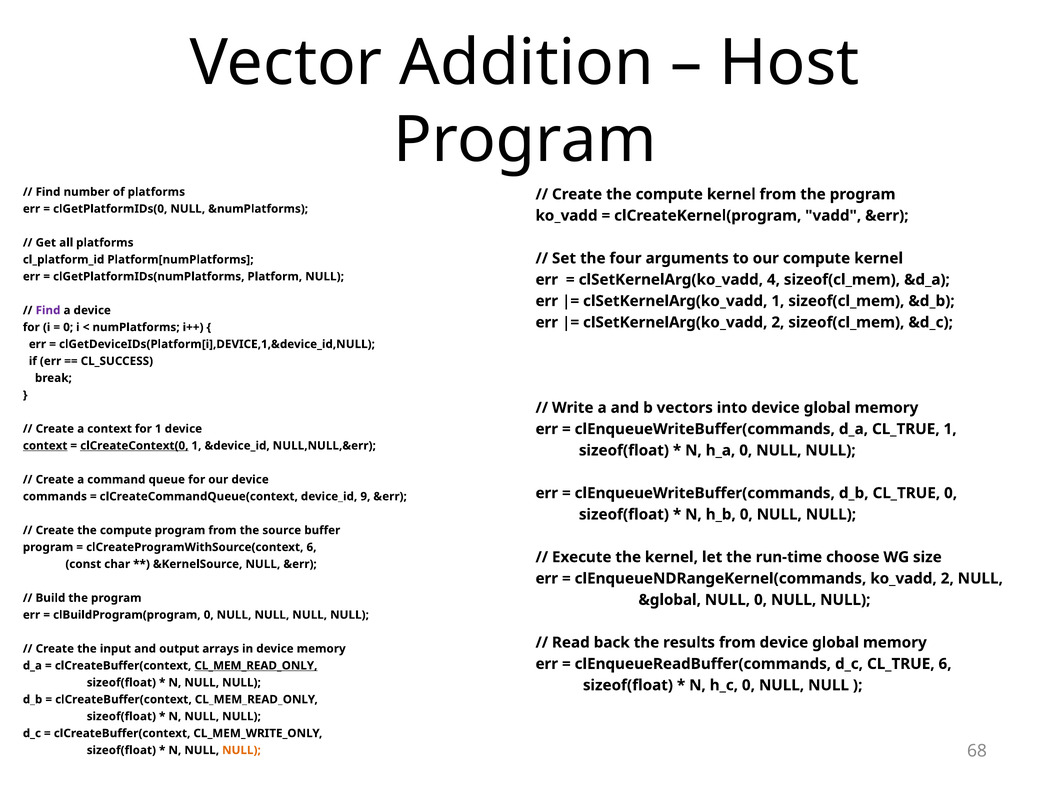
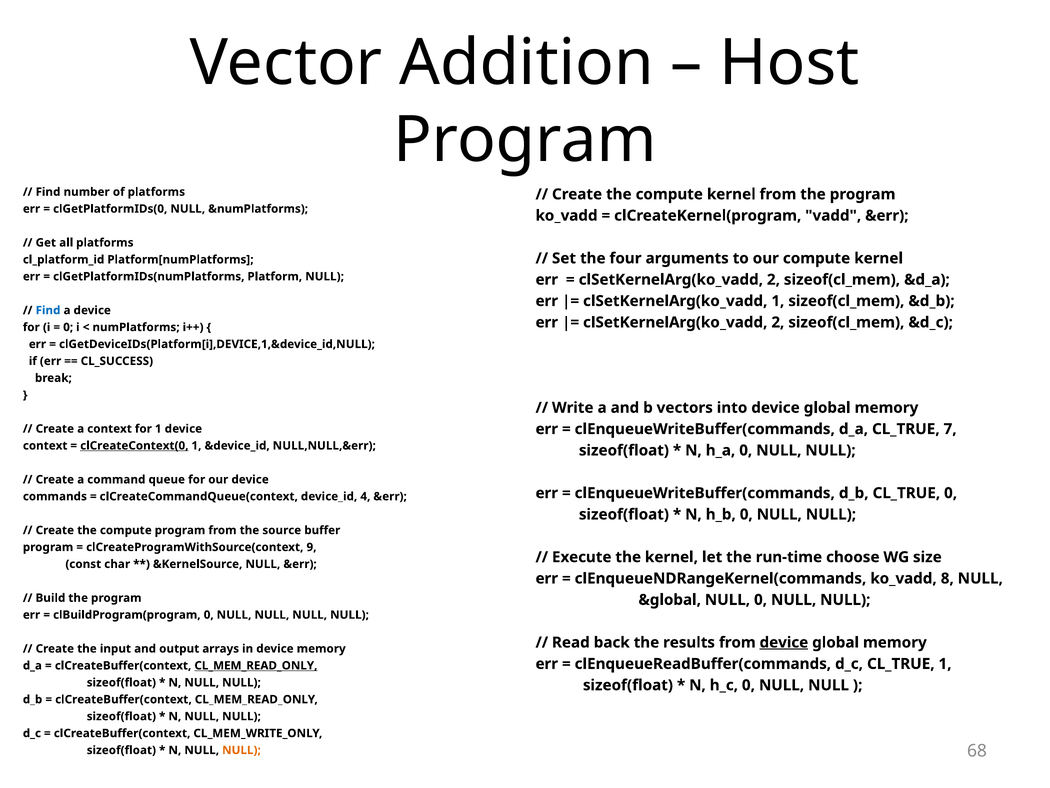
4: 4 -> 2 (773, 279)
Find colour: purple -> blue (48, 310)
CL_TRUE 1: 1 -> 7 (950, 429)
context underline: present -> none (45, 445)
9: 9 -> 4 (365, 496)
clCreateProgramWithSource(context 6: 6 -> 9 (312, 547)
ko_vadd 2: 2 -> 8 (947, 578)
device underline: none -> present (784, 642)
CL_TRUE 6: 6 -> 1 (945, 663)
